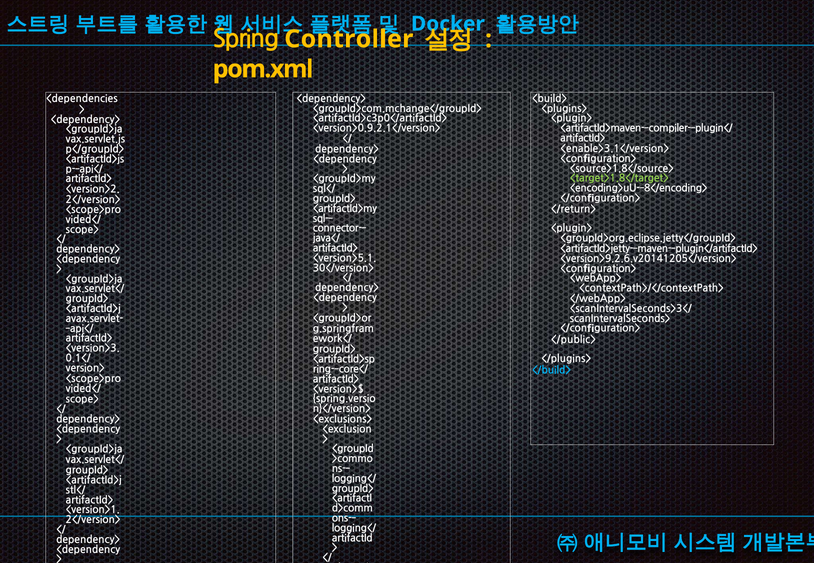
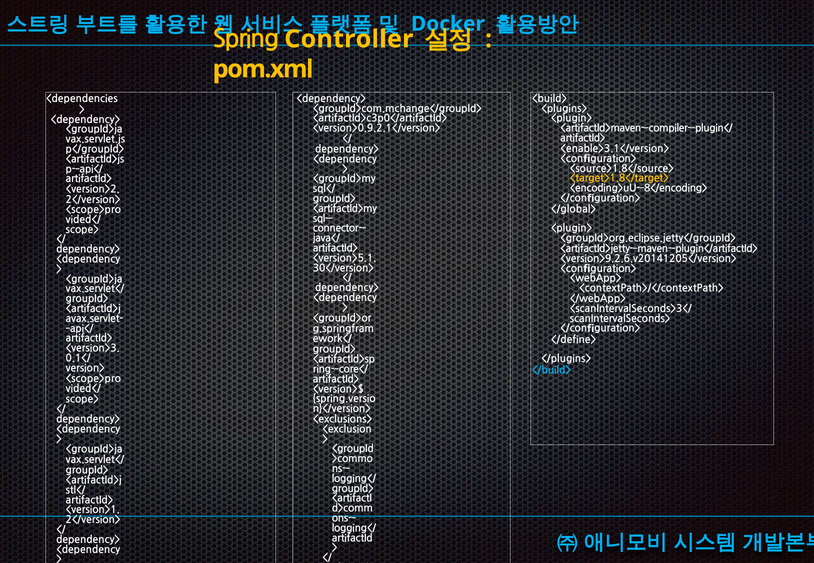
<target>1.8</target> colour: light green -> yellow (619, 179)
</return>: </return> -> </global> (573, 209)
</public>: </public> -> </define> (574, 340)
